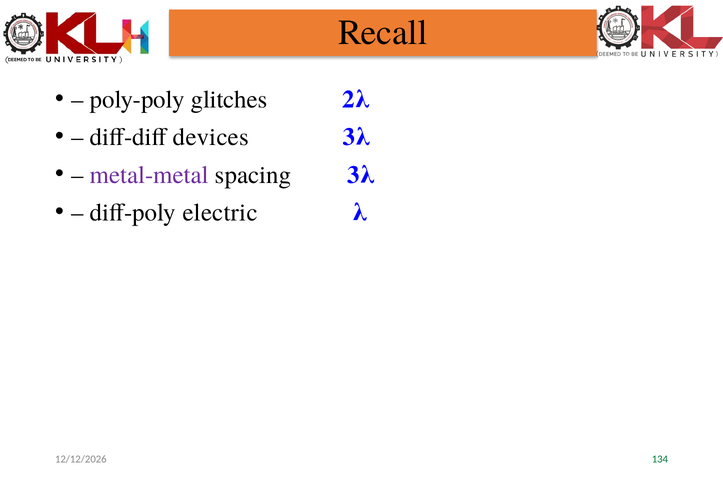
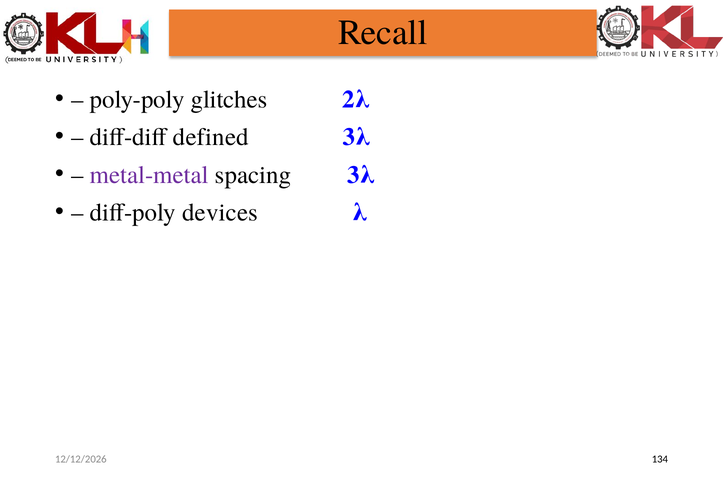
devices: devices -> defined (211, 137)
electric: electric -> devices (220, 212)
134 colour: green -> black (660, 459)
